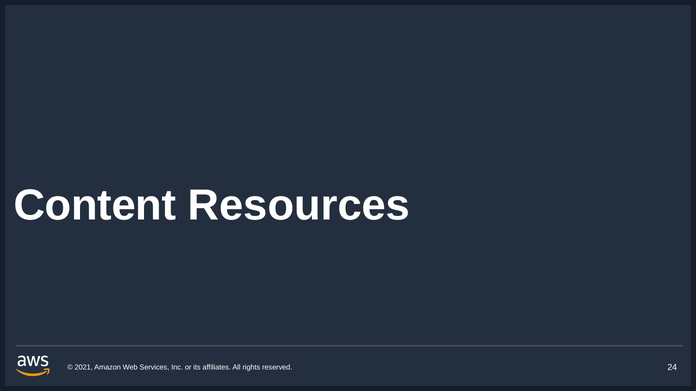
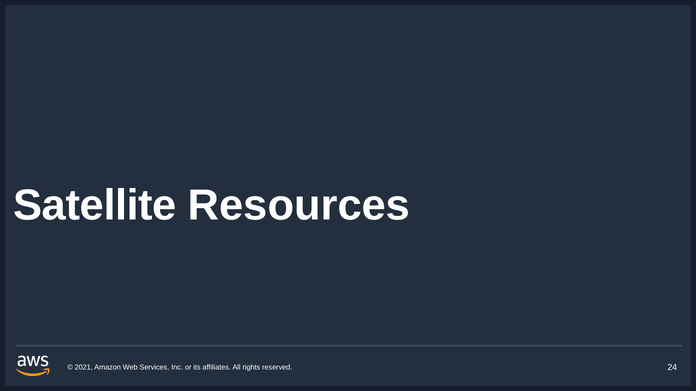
Content: Content -> Satellite (95, 206)
